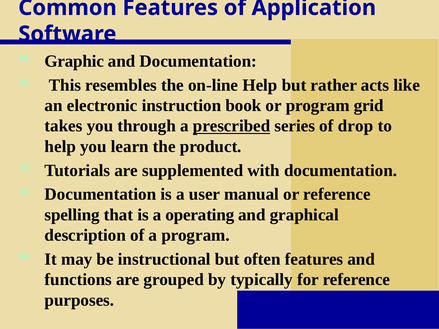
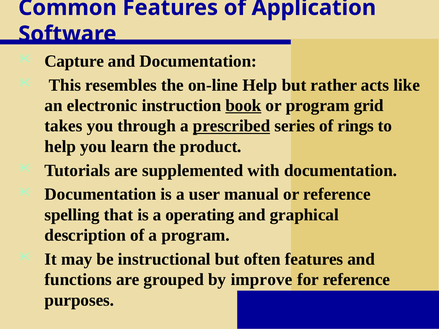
Graphic: Graphic -> Capture (74, 61)
book underline: none -> present (243, 106)
drop: drop -> rings (356, 126)
typically: typically -> improve (262, 280)
